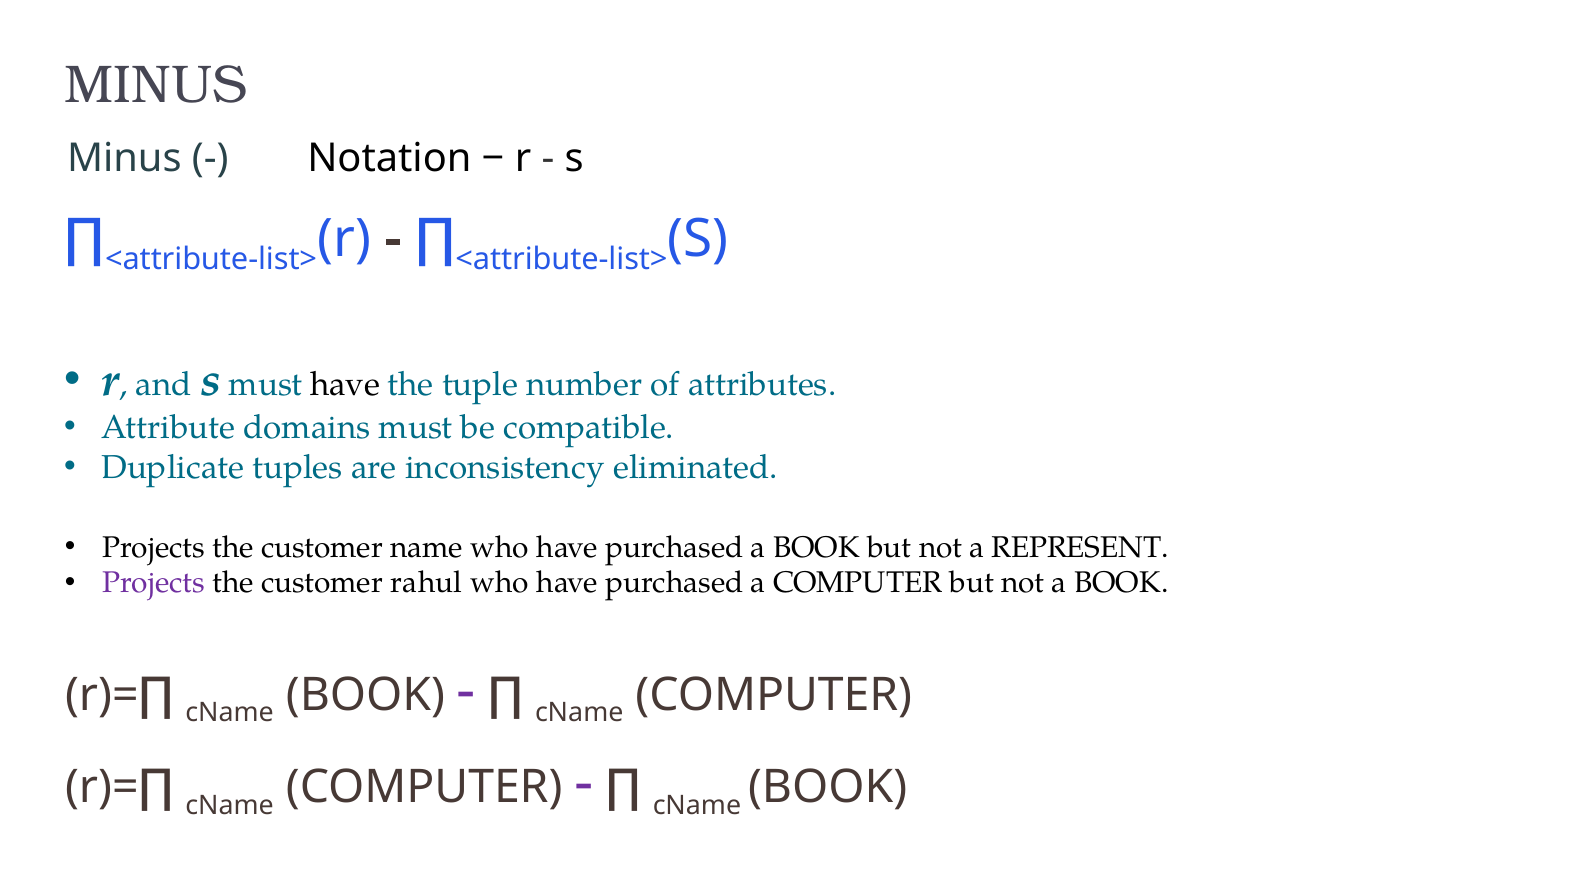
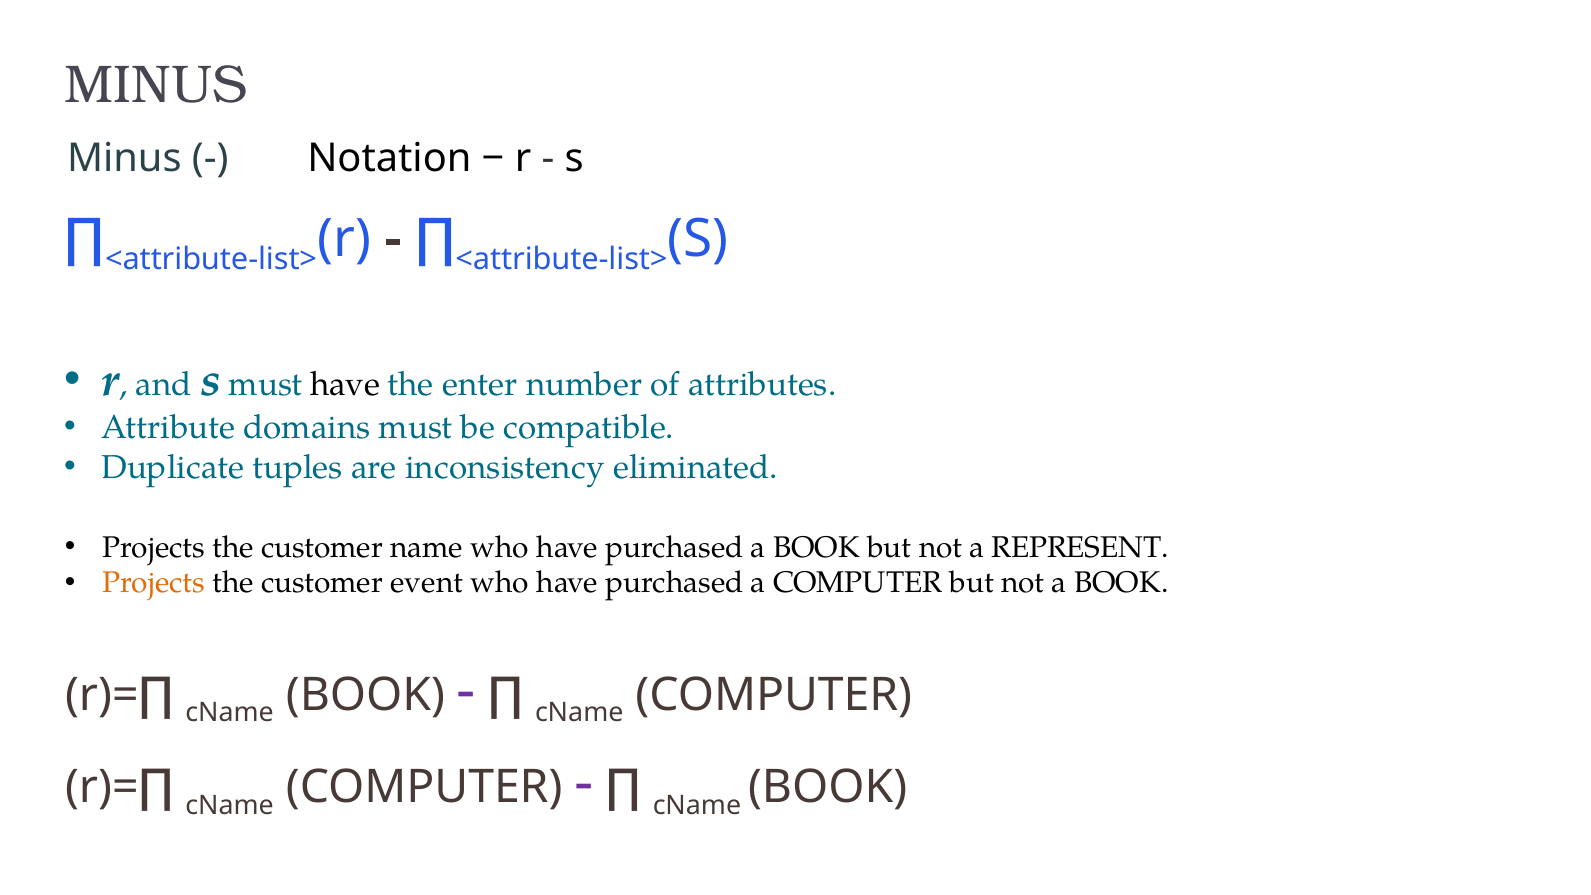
tuple: tuple -> enter (480, 385)
Projects colour: purple -> orange (154, 583)
rahul: rahul -> event (427, 583)
